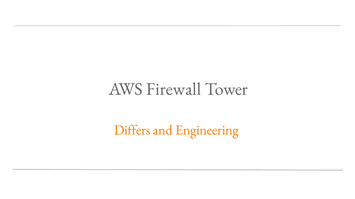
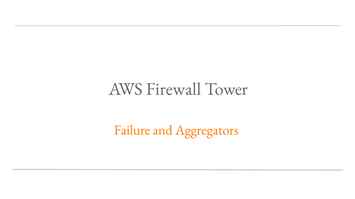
Differs: Differs -> Failure (132, 130)
Engineering: Engineering -> Aggregators (207, 130)
